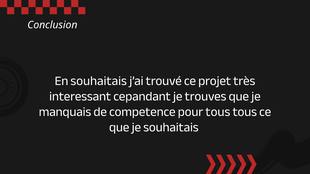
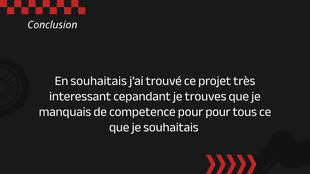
pour tous: tous -> pour (218, 112)
